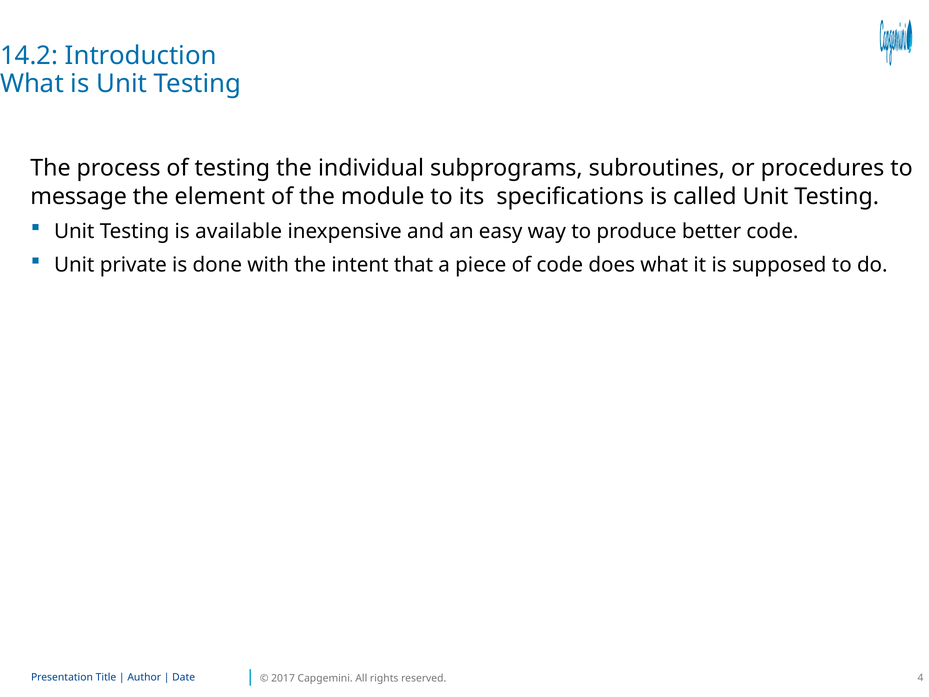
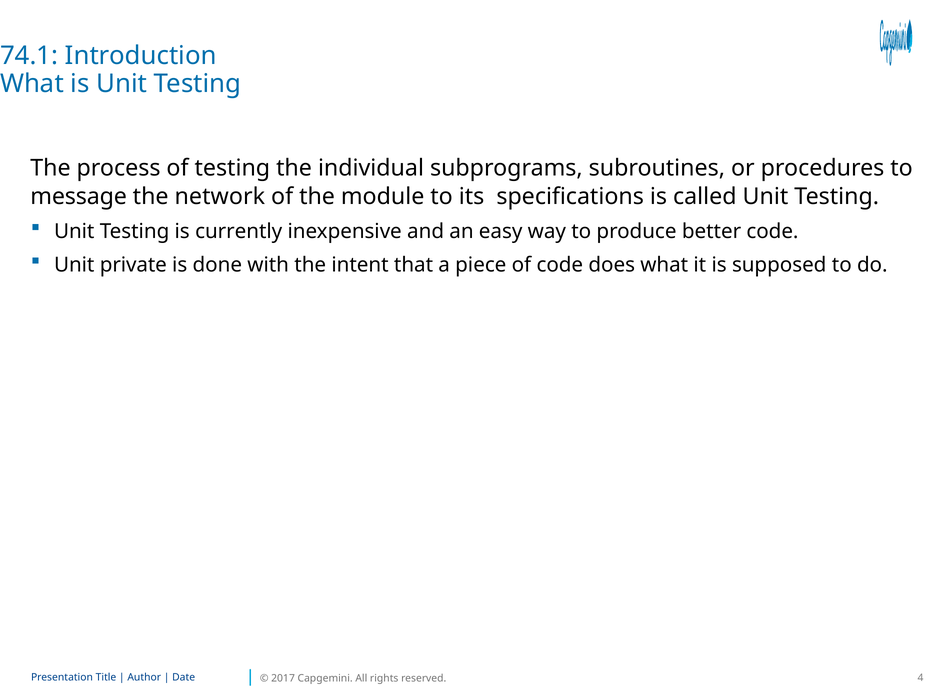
14.2: 14.2 -> 74.1 (29, 56)
element: element -> network (220, 196)
available: available -> currently (239, 231)
